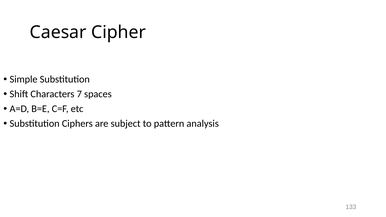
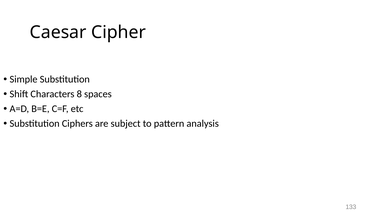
7: 7 -> 8 (79, 94)
